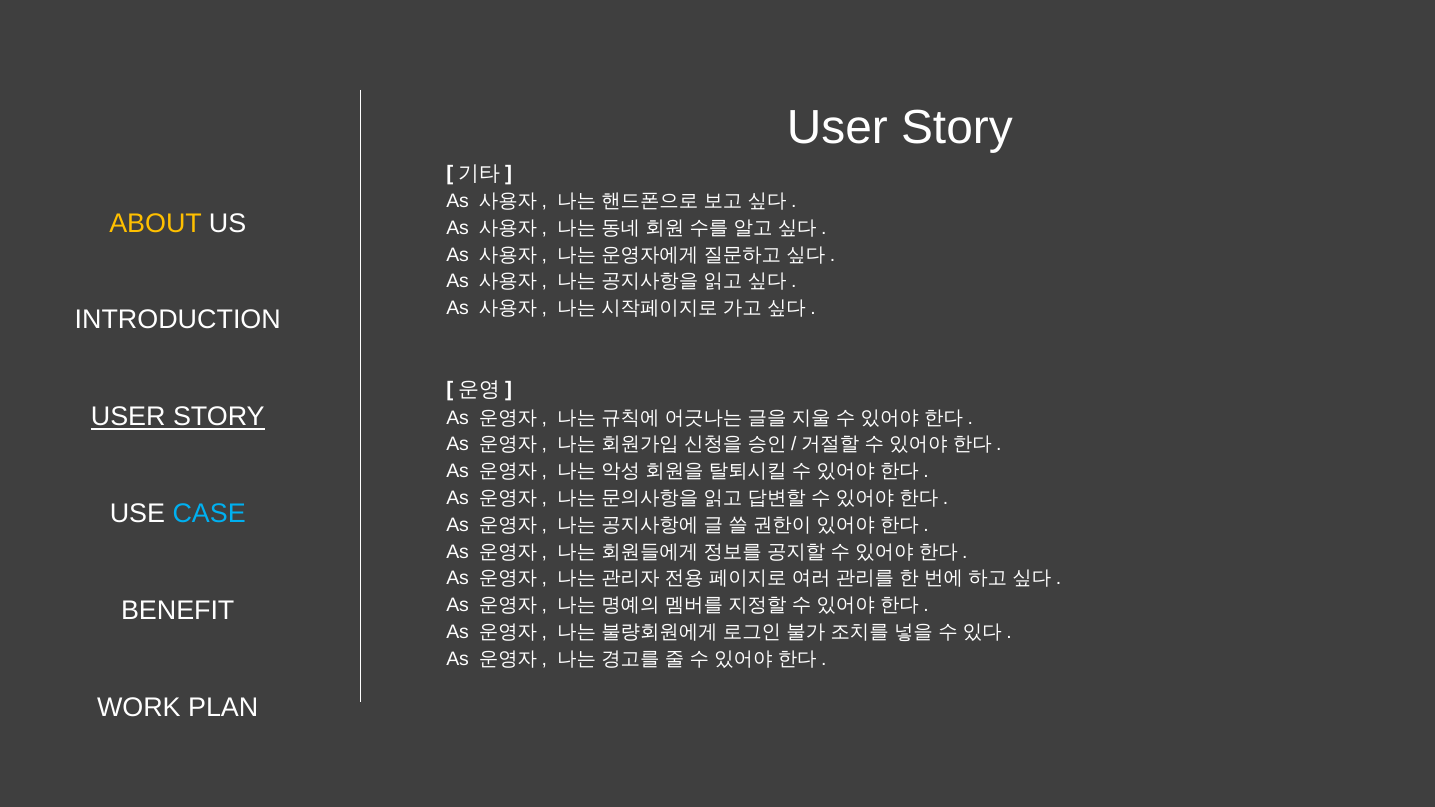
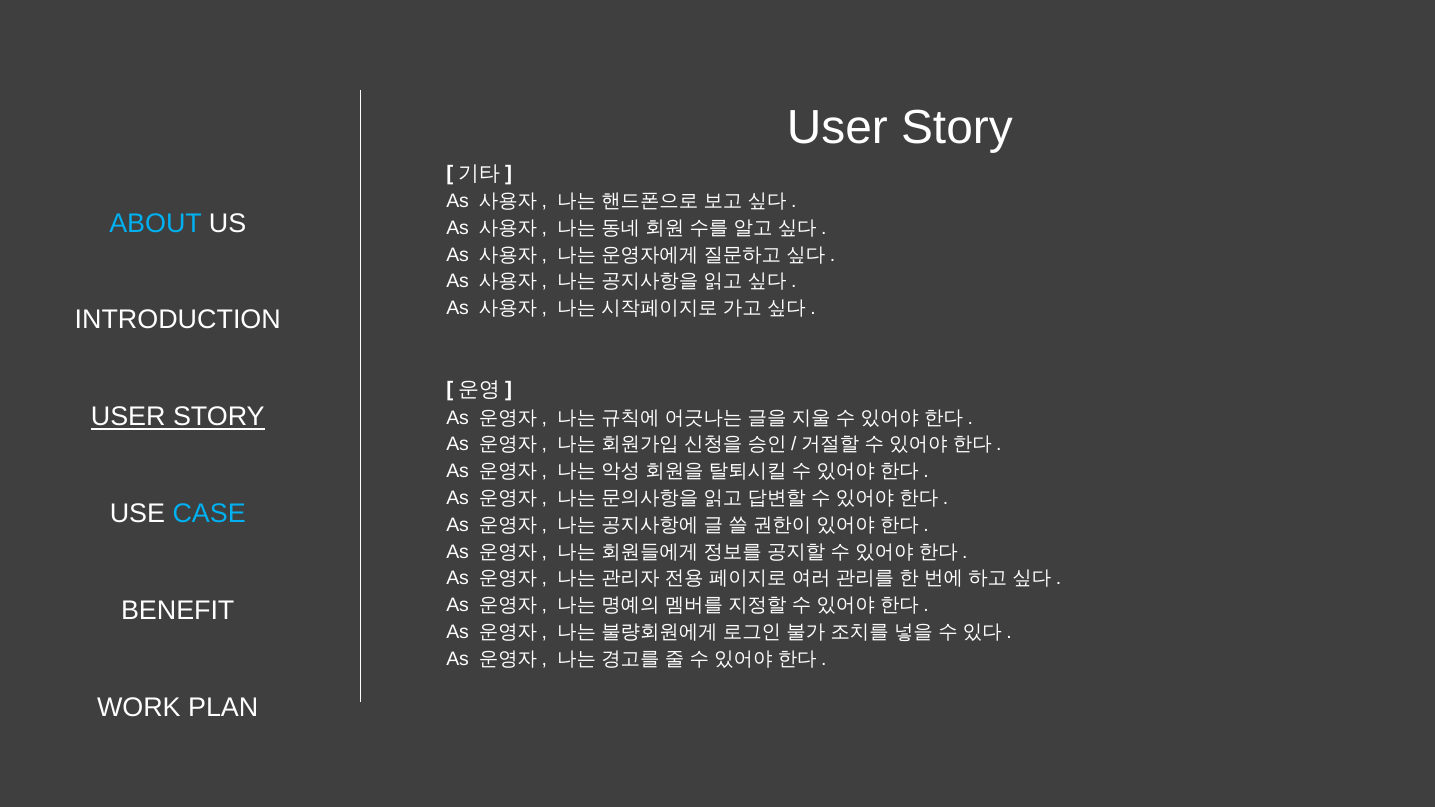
ABOUT colour: yellow -> light blue (156, 223)
